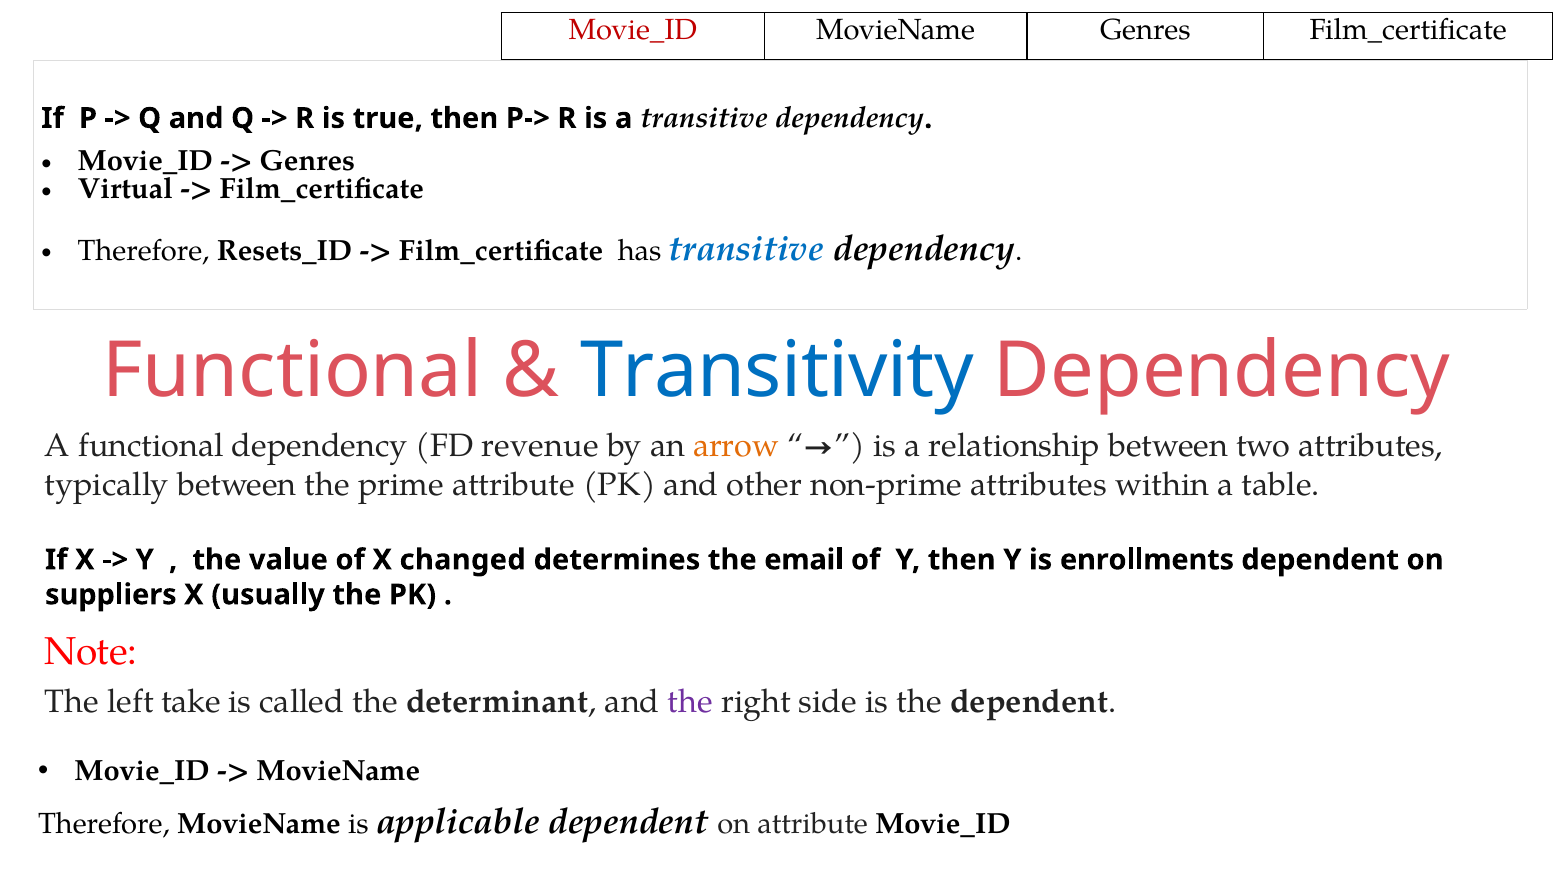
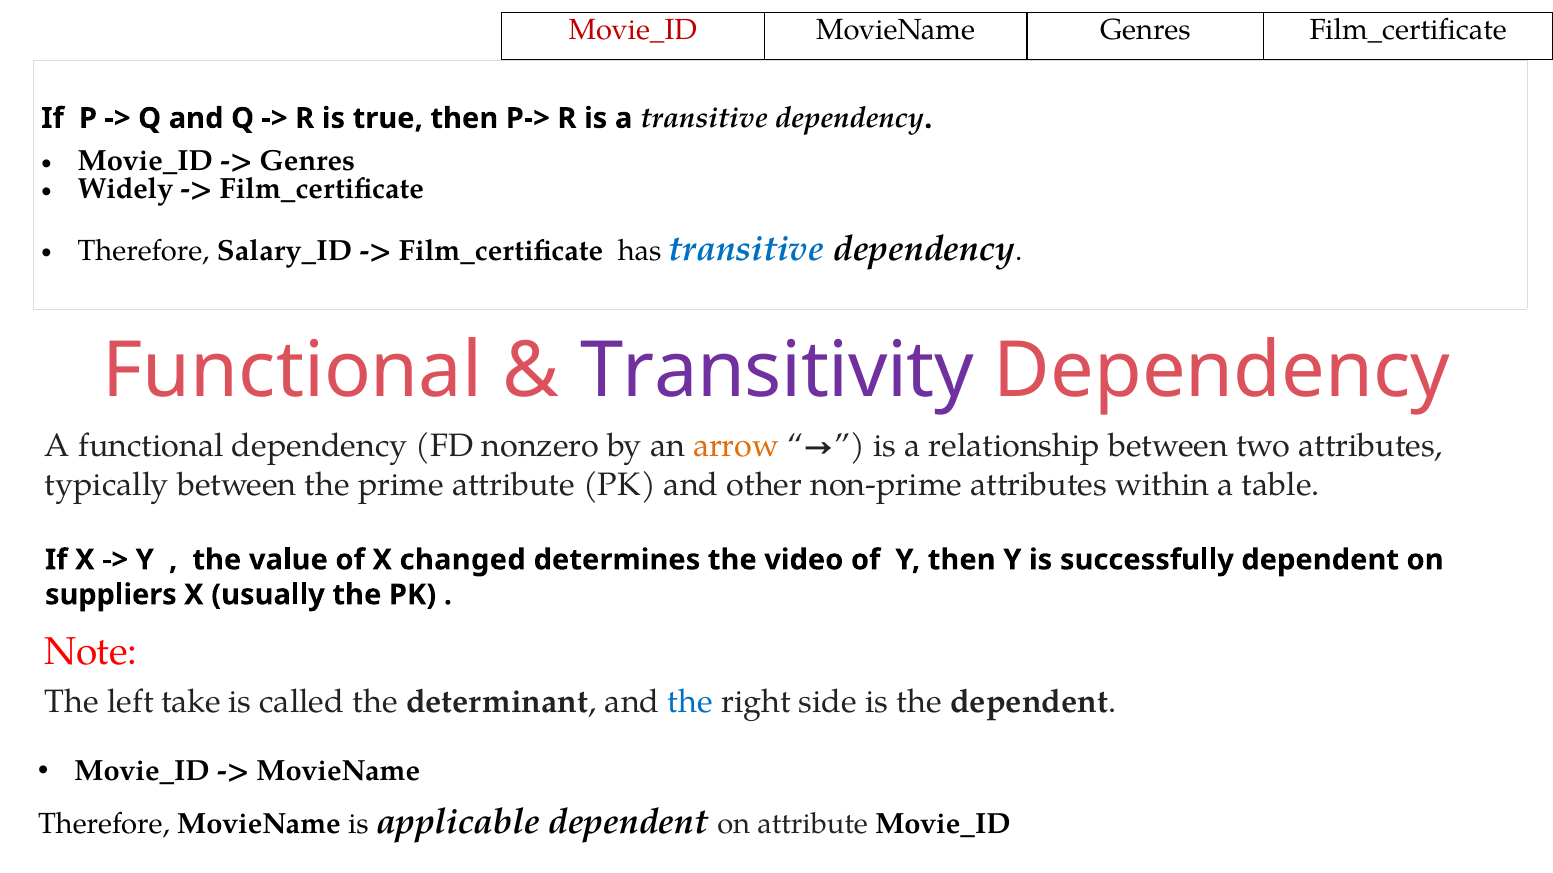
Virtual: Virtual -> Widely (125, 189)
Resets_ID: Resets_ID -> Salary_ID (284, 251)
Transitivity colour: blue -> purple (777, 372)
revenue: revenue -> nonzero (540, 446)
email: email -> video (804, 560)
enrollments: enrollments -> successfully (1147, 560)
the colour: purple -> blue (690, 702)
